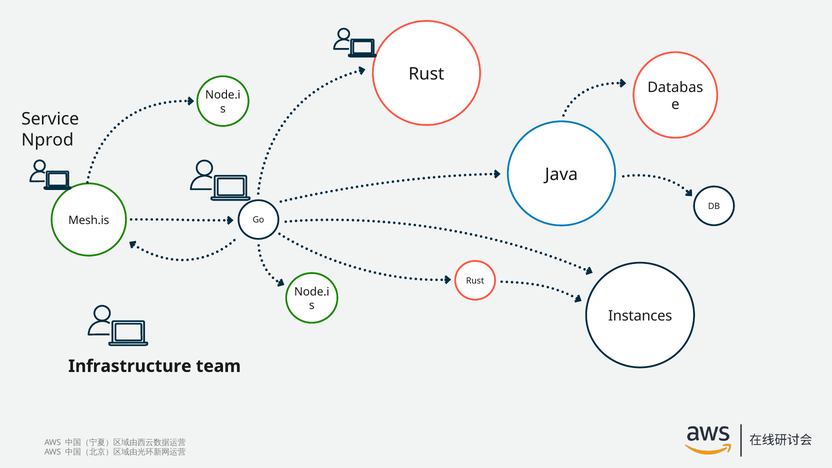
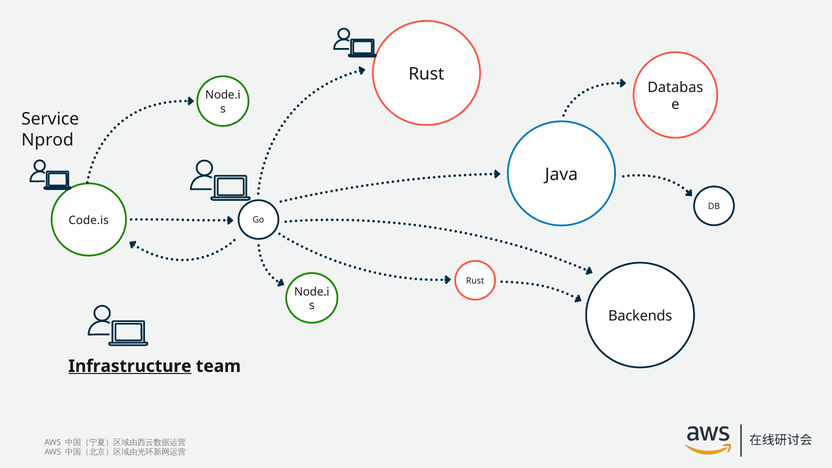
Mesh.is: Mesh.is -> Code.is (89, 220)
Instances: Instances -> Backends (640, 316)
Infrastructure underline: none -> present (130, 366)
